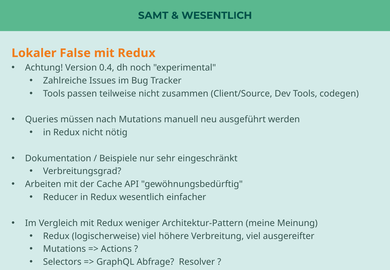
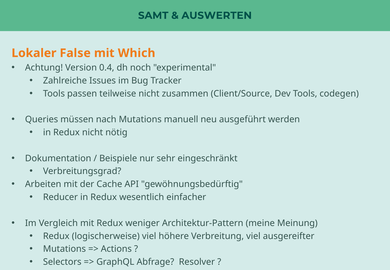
WESENTLICH: WESENTLICH -> AUSWERTEN (217, 15)
Redux: Redux -> Which (137, 53)
